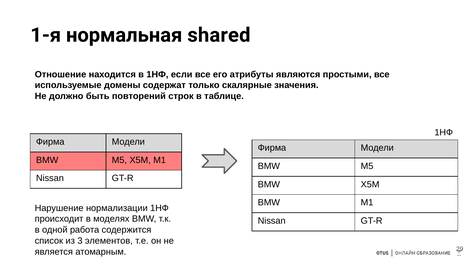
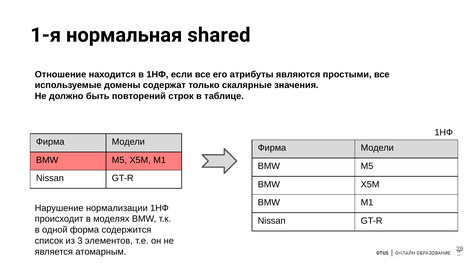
работа: работа -> форма (85, 230)
